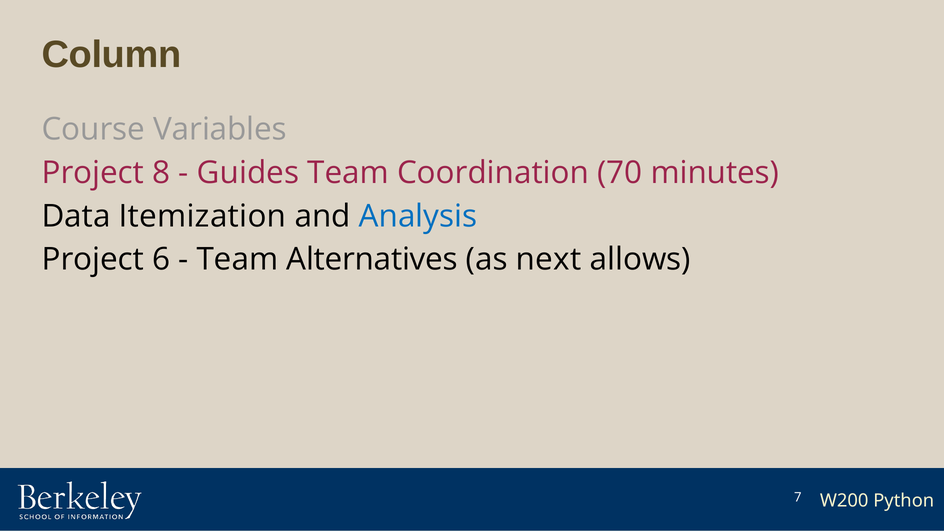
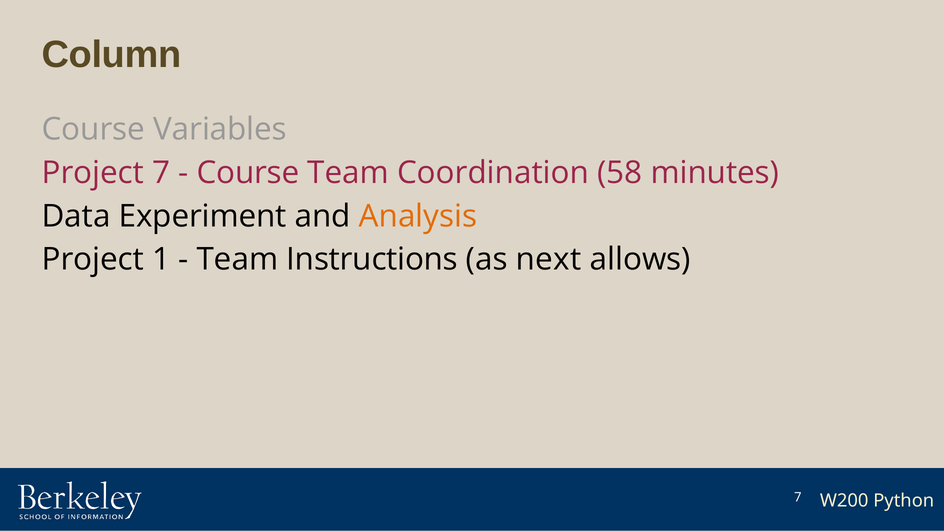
Project 8: 8 -> 7 (161, 173)
Guides: Guides -> Course (248, 173)
70: 70 -> 58 (620, 173)
Itemization: Itemization -> Experiment (203, 216)
Analysis colour: blue -> orange (418, 216)
6: 6 -> 1 (161, 260)
Alternatives: Alternatives -> Instructions (372, 260)
